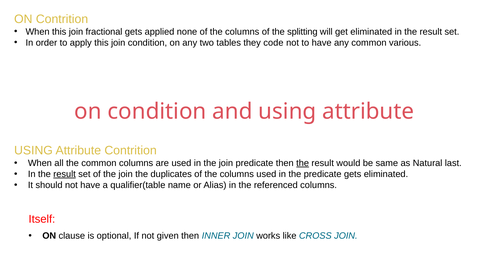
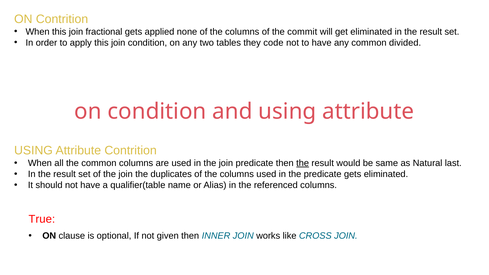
splitting: splitting -> commit (302, 32)
various: various -> divided (405, 43)
result underline: present -> none (65, 174)
Itself: Itself -> True (42, 219)
